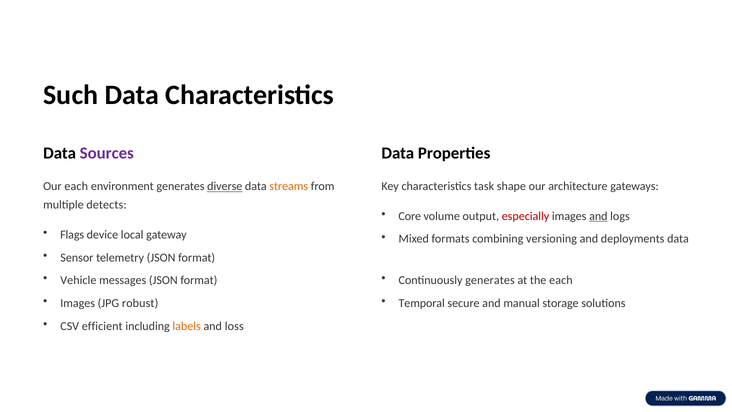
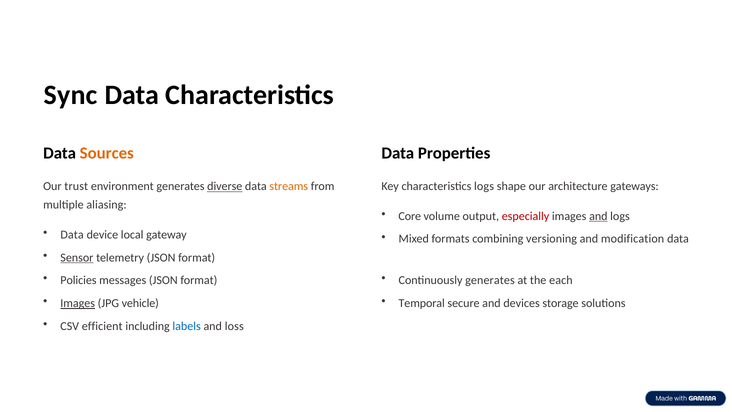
Such: Such -> Sync (71, 95)
Sources colour: purple -> orange (107, 153)
Our each: each -> trust (76, 186)
characteristics task: task -> logs (484, 186)
detects: detects -> aliasing (107, 205)
Flags: Flags -> Data (72, 235)
deployments: deployments -> modification (633, 239)
Sensor underline: none -> present (77, 257)
Vehicle: Vehicle -> Policies (78, 280)
Images underline: none -> present (78, 303)
robust: robust -> vehicle (140, 303)
manual: manual -> devices (522, 303)
labels colour: orange -> blue (187, 326)
